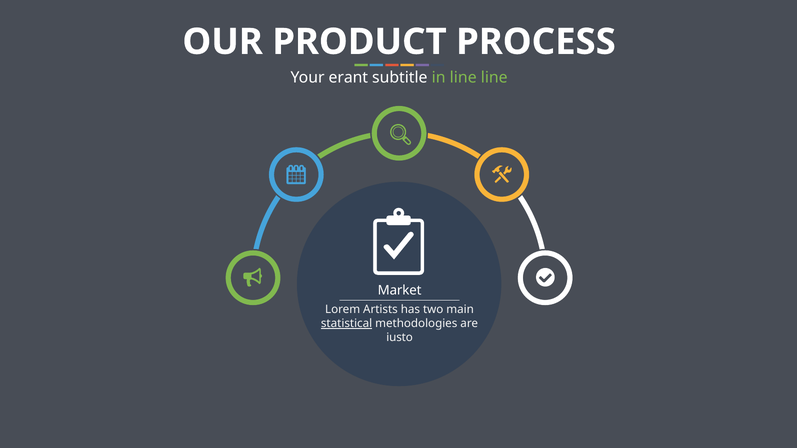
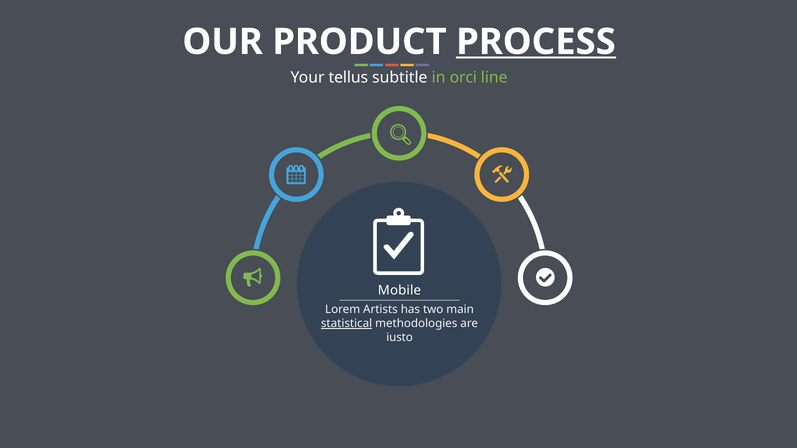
PROCESS underline: none -> present (536, 42)
erant: erant -> tellus (348, 78)
in line: line -> orci (463, 78)
Market: Market -> Mobile (399, 291)
